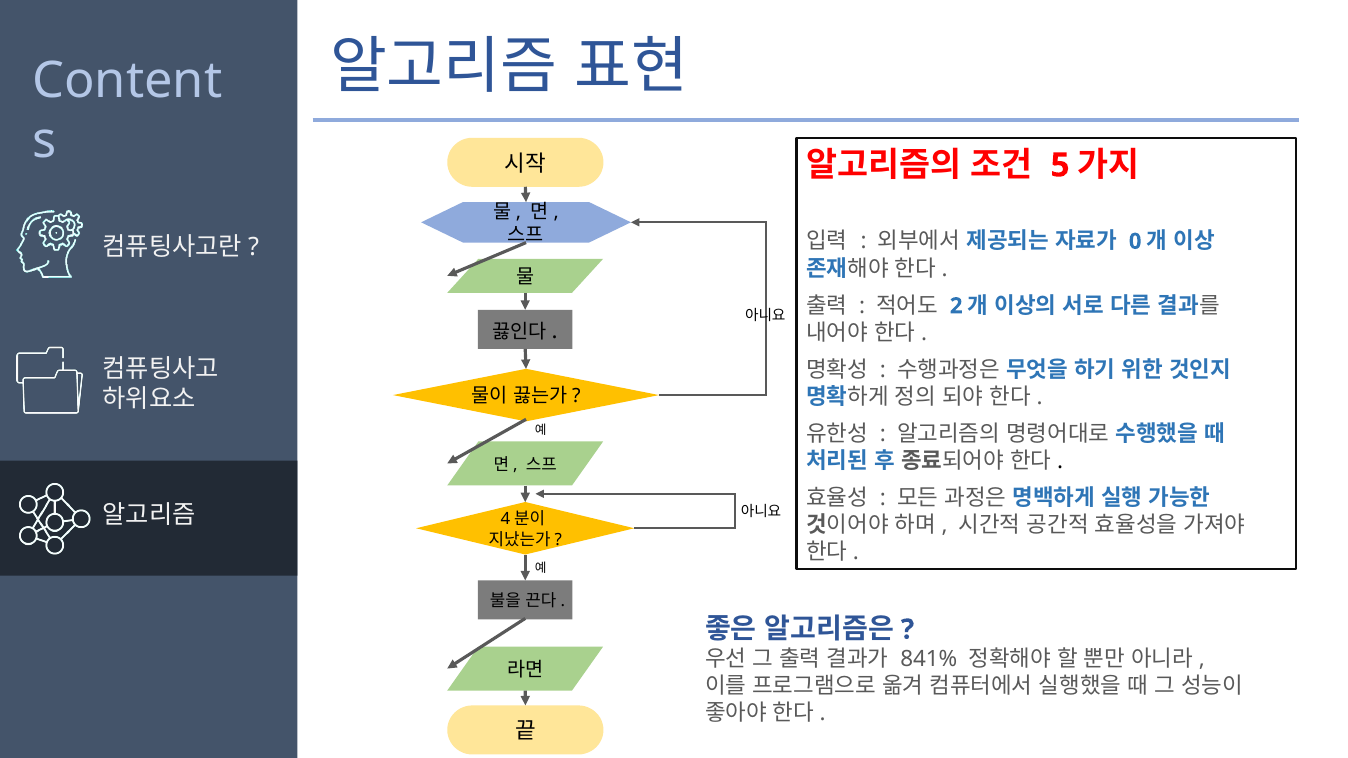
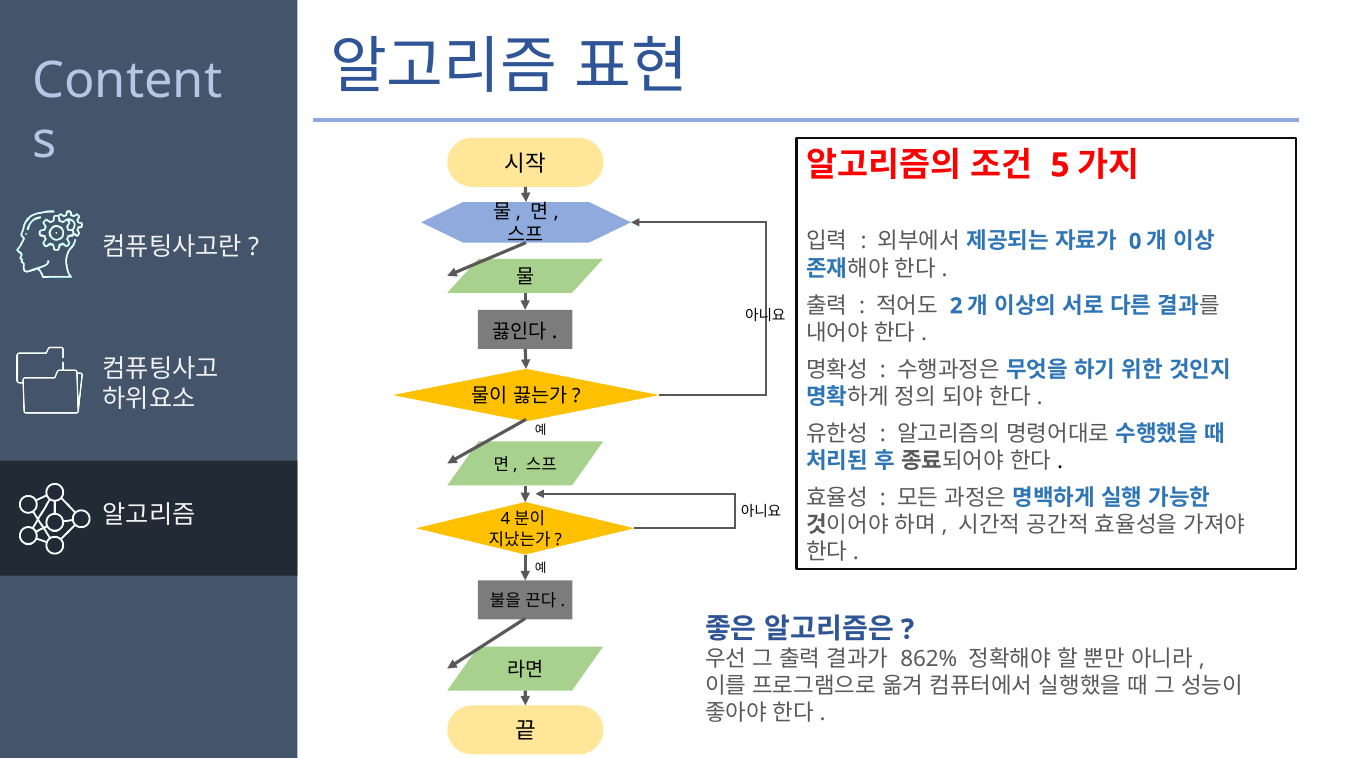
841%: 841% -> 862% (929, 660)
